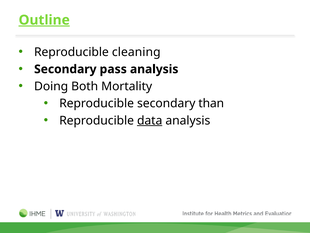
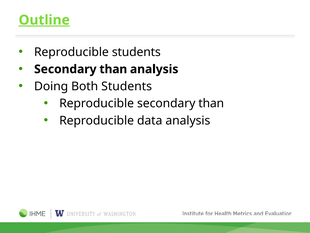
Reproducible cleaning: cleaning -> students (136, 52)
pass: pass -> than (113, 69)
Both Mortality: Mortality -> Students (127, 86)
data underline: present -> none (150, 120)
